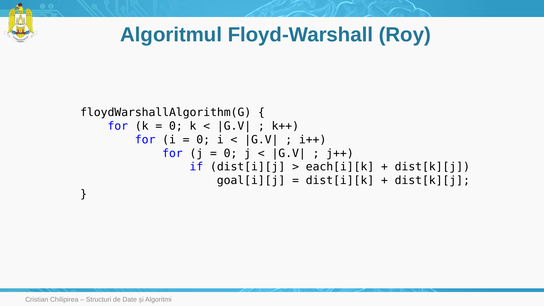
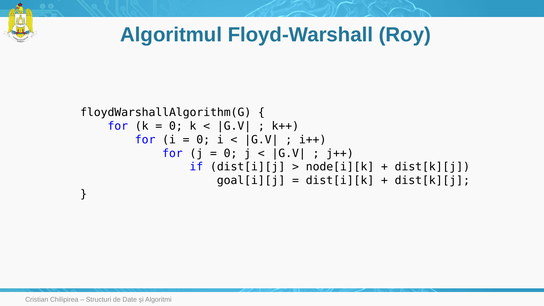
each[i][k: each[i][k -> node[i][k (340, 167)
